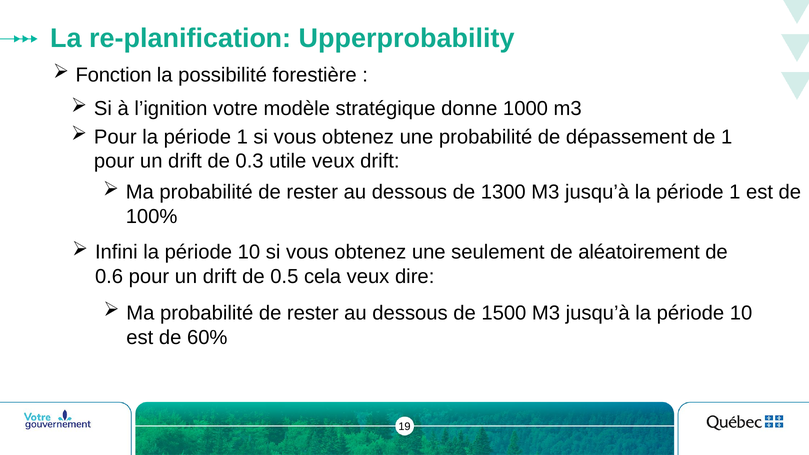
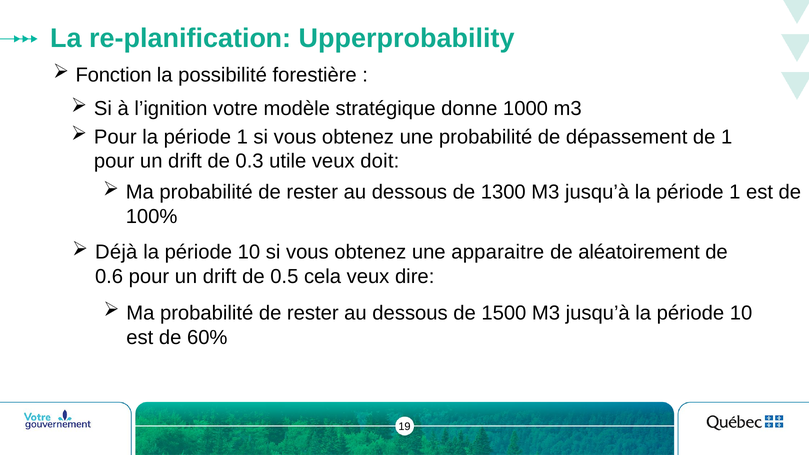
veux drift: drift -> doit (380, 161)
Infini: Infini -> Déjà (116, 252)
seulement: seulement -> apparaitre (498, 252)
